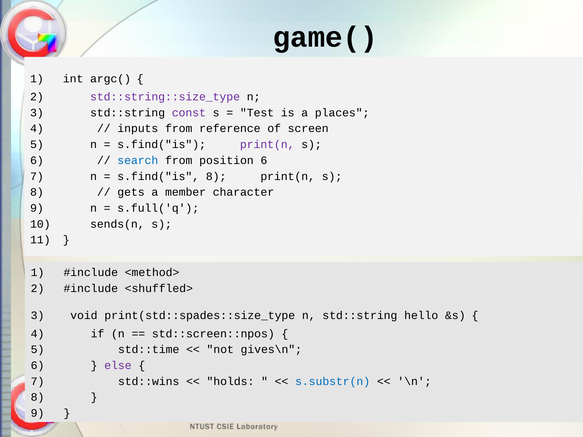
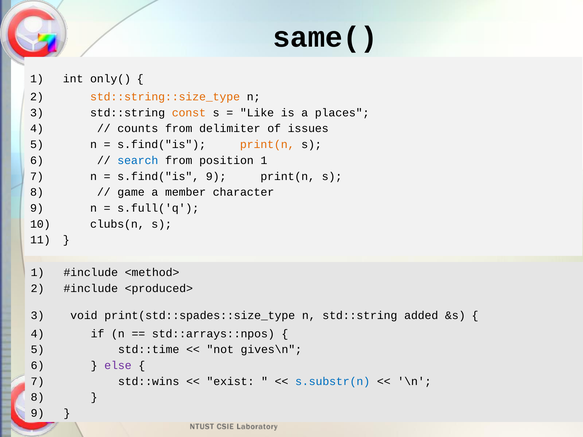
game(: game( -> same( (325, 37)
argc(: argc( -> only( (111, 79)
std::string::size_type colour: purple -> orange (165, 97)
const colour: purple -> orange (189, 113)
Test: Test -> Like (257, 113)
inputs: inputs -> counts (138, 129)
reference: reference -> delimiter (230, 129)
screen: screen -> issues (308, 129)
print(n colour: purple -> orange (267, 145)
position 6: 6 -> 1 (264, 160)
s.find("is 8: 8 -> 9 (216, 176)
gets: gets -> game (131, 192)
sends(n: sends(n -> clubs(n (117, 224)
<shuffled>: <shuffled> -> <produced> (159, 288)
hello: hello -> added (421, 316)
std::screen::npos: std::screen::npos -> std::arrays::npos (213, 334)
holds: holds -> exist (230, 381)
